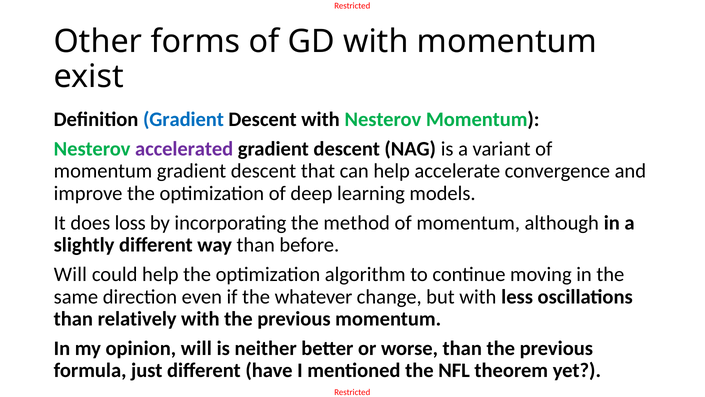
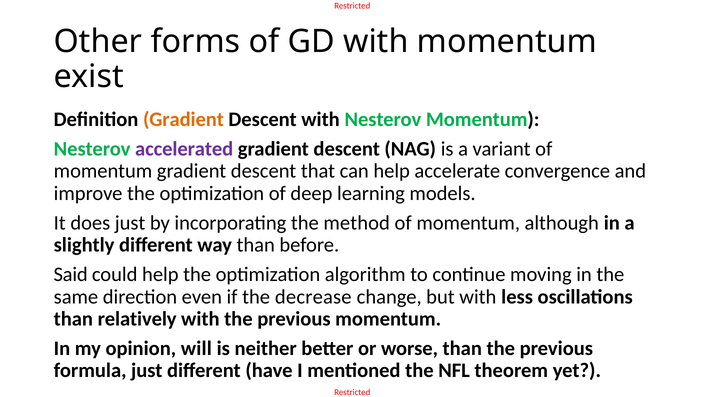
Gradient colour: blue -> orange (183, 119)
does loss: loss -> just (130, 223)
Will: Will -> Said (71, 274)
whatever: whatever -> decrease (313, 296)
